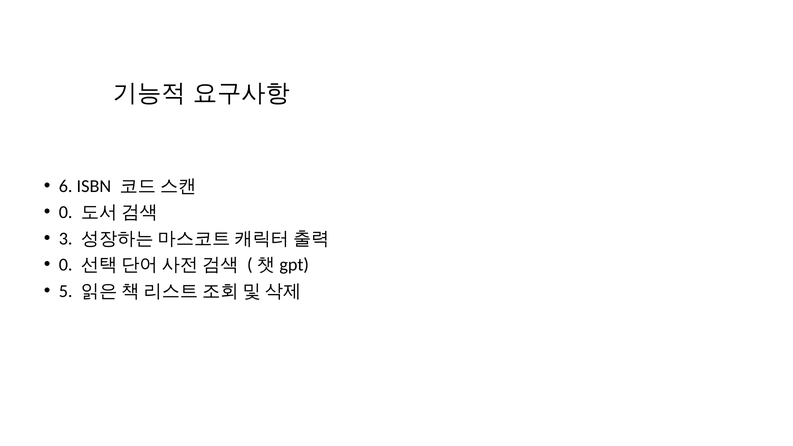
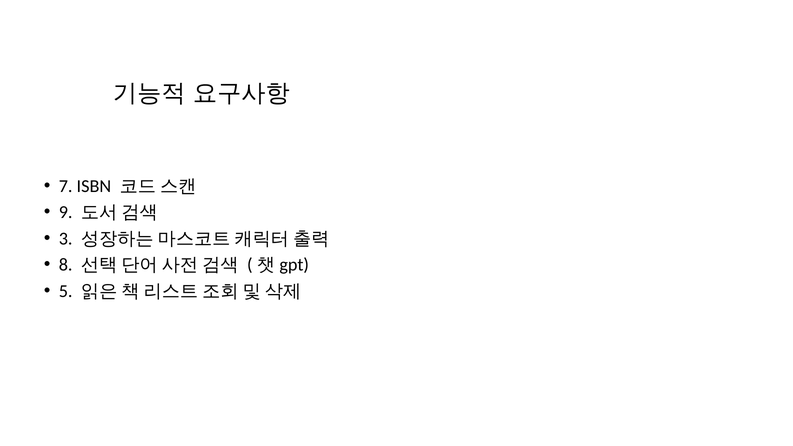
6: 6 -> 7 (66, 186)
0: 0 -> 9 (66, 212)
0: 0 -> 8 (66, 265)
